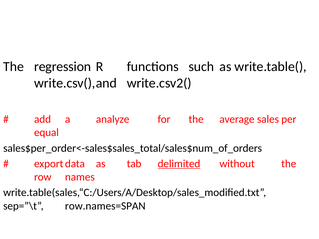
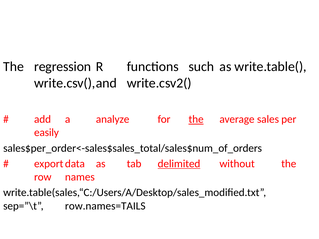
the underline: none -> present (196, 119)
equal: equal -> easily (46, 133)
row.names=SPAN: row.names=SPAN -> row.names=TAILS (105, 206)
